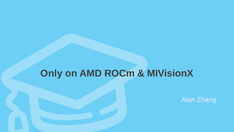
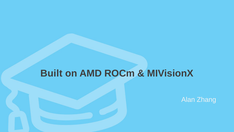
Only: Only -> Built (51, 73)
